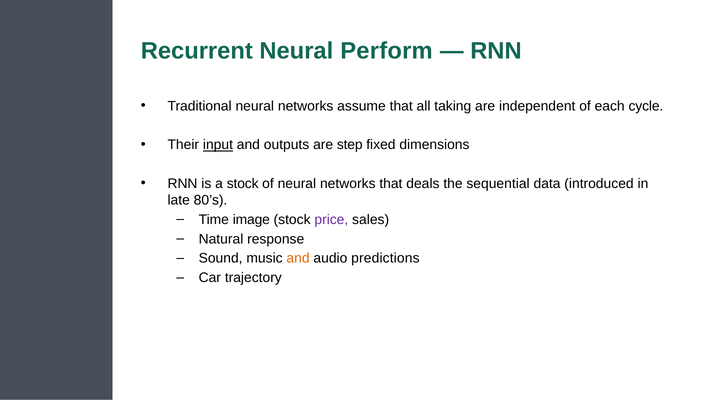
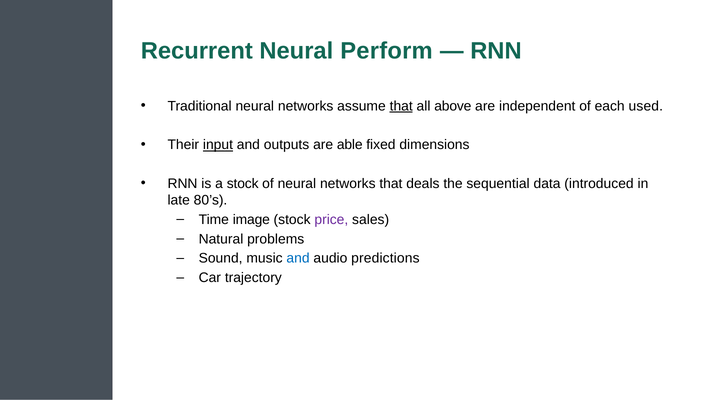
that underline: none -> present (401, 106)
taking: taking -> above (453, 106)
cycle: cycle -> used (646, 106)
step: step -> able (350, 145)
response: response -> problems (276, 239)
and colour: orange -> blue (298, 259)
